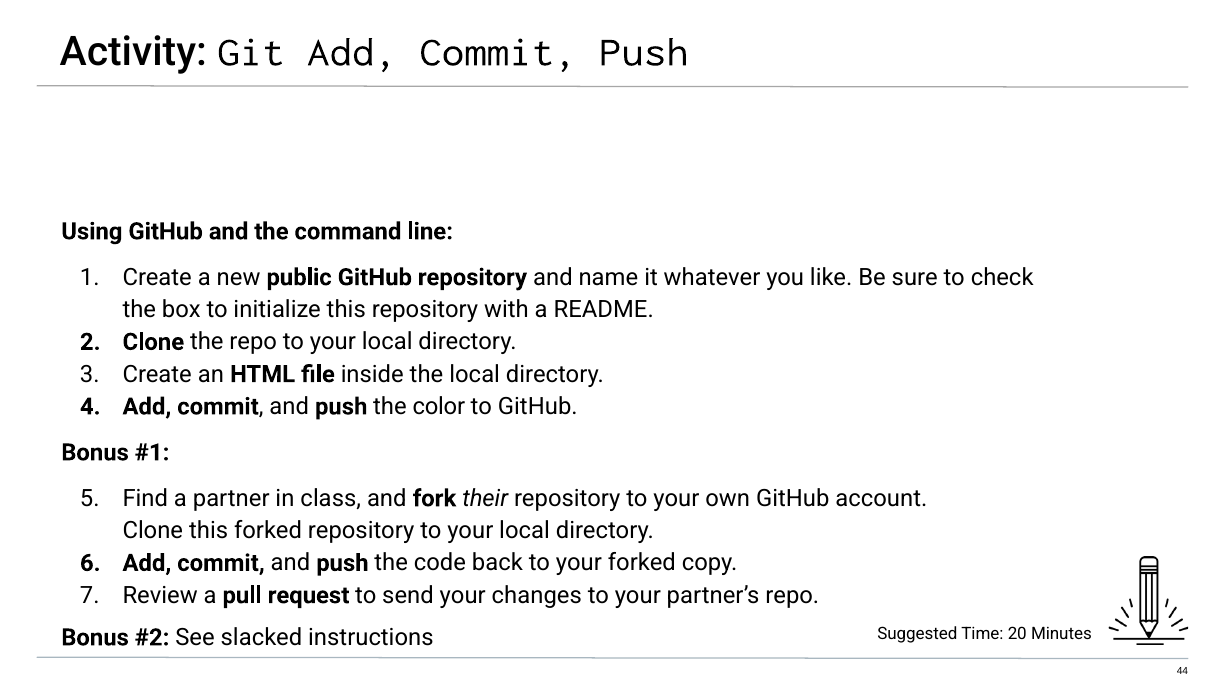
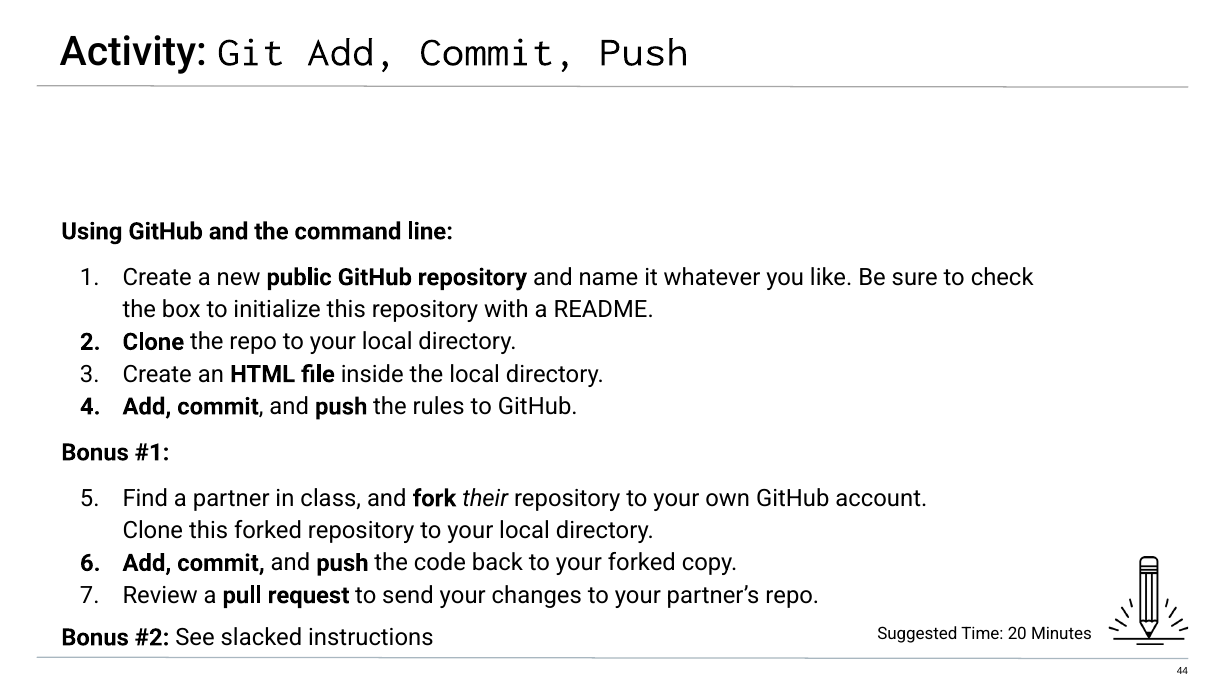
color: color -> rules (439, 407)
